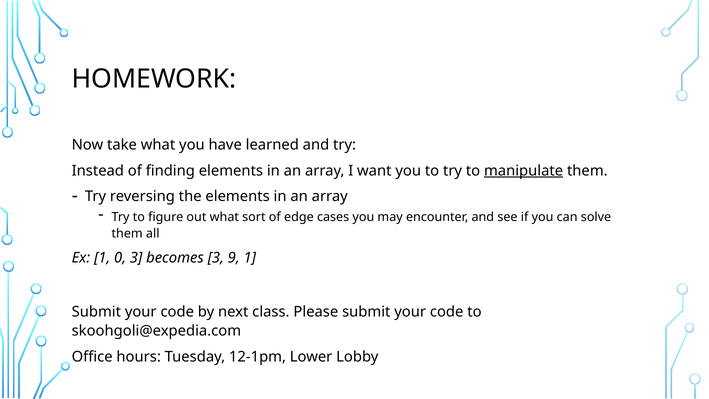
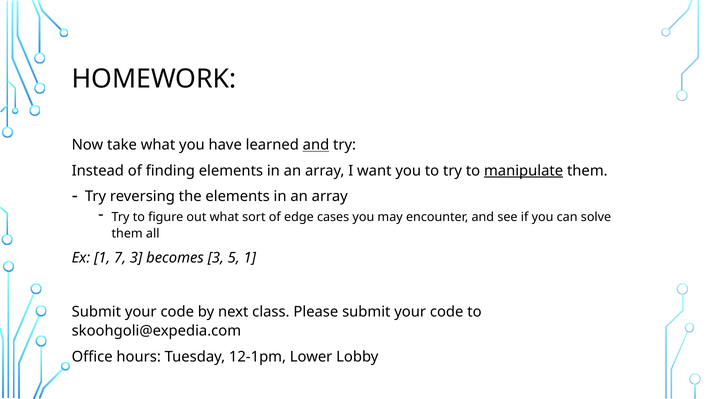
and underline: none -> present (316, 145)
0: 0 -> 7 (120, 258)
9: 9 -> 5 (234, 258)
